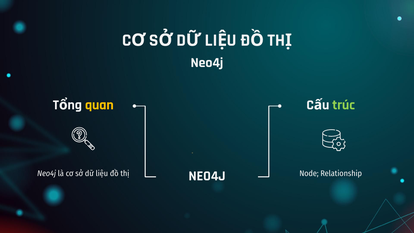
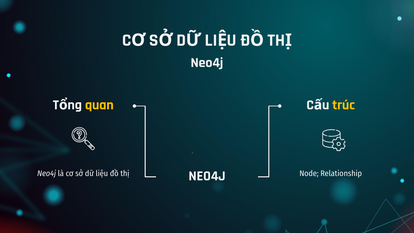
trúc colour: light green -> yellow (344, 105)
